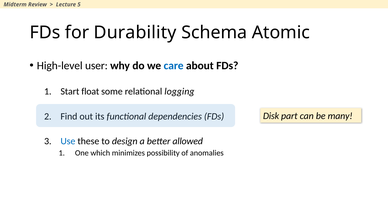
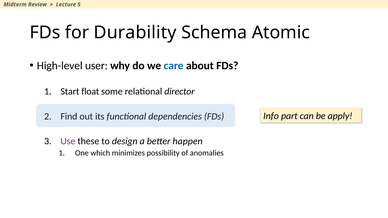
logging: logging -> director (180, 91)
Disk: Disk -> Info (271, 116)
many: many -> apply (340, 116)
Use colour: blue -> purple (68, 141)
allowed: allowed -> happen (188, 141)
